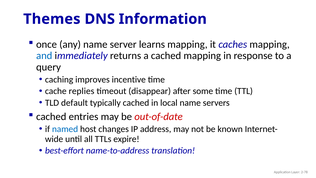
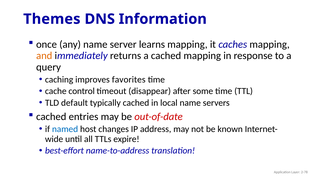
and colour: blue -> orange (44, 56)
incentive: incentive -> favorites (129, 79)
replies: replies -> control (82, 91)
